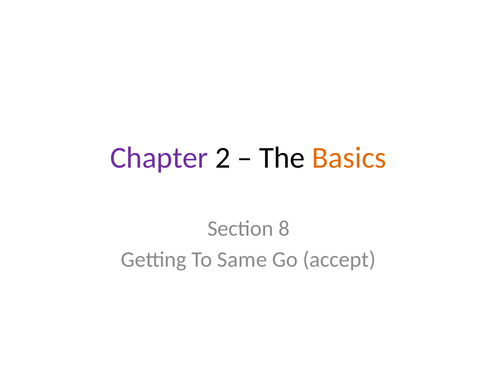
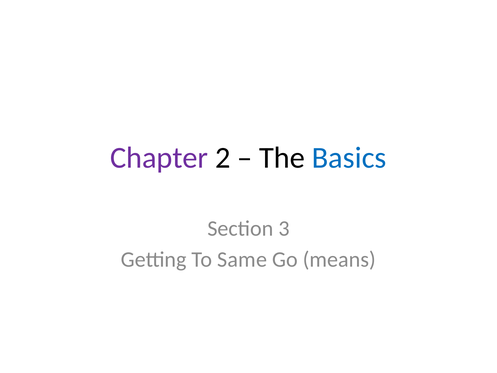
Basics colour: orange -> blue (349, 158)
8: 8 -> 3 (284, 229)
accept: accept -> means (339, 259)
